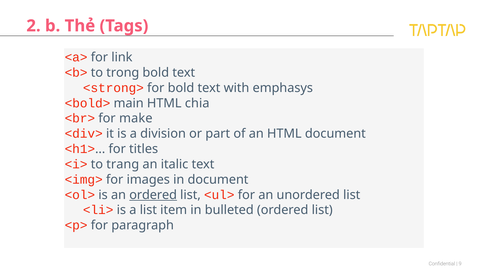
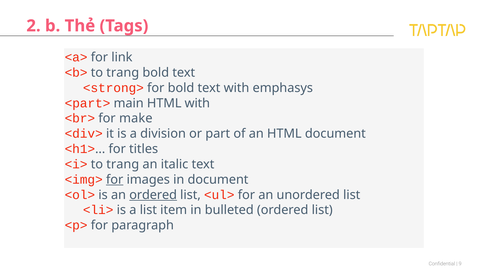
<b> to trong: trong -> trang (123, 73)
<bold>: <bold> -> <part> (88, 103)
HTML chia: chia -> with (197, 103)
for underline: none -> present (115, 179)
